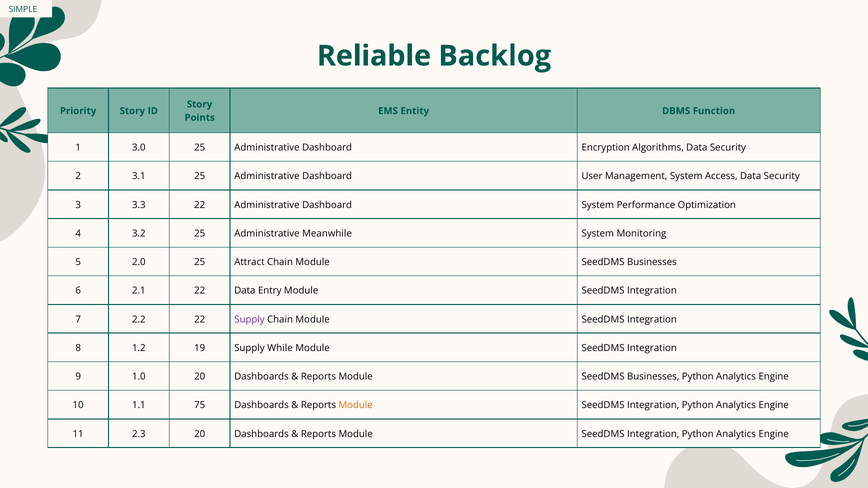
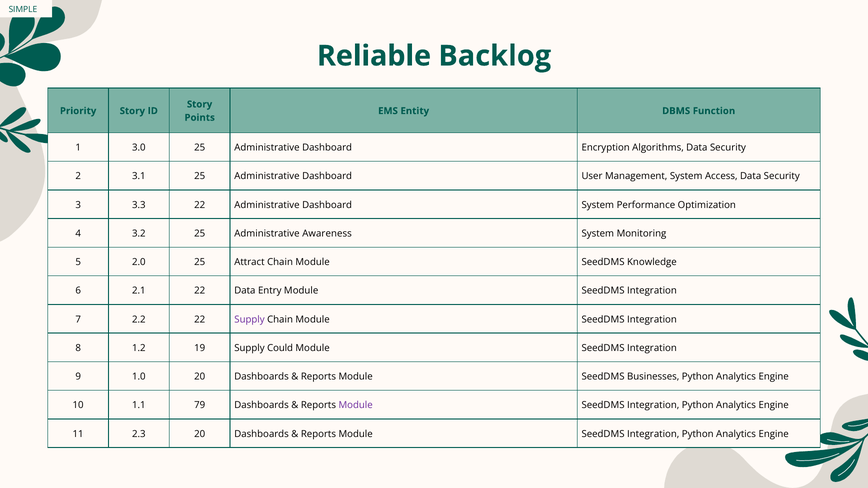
Meanwhile: Meanwhile -> Awareness (327, 234)
Chain Module SeedDMS Businesses: Businesses -> Knowledge (652, 262)
While: While -> Could (280, 348)
75: 75 -> 79 (200, 405)
Module colour: orange -> purple (356, 405)
